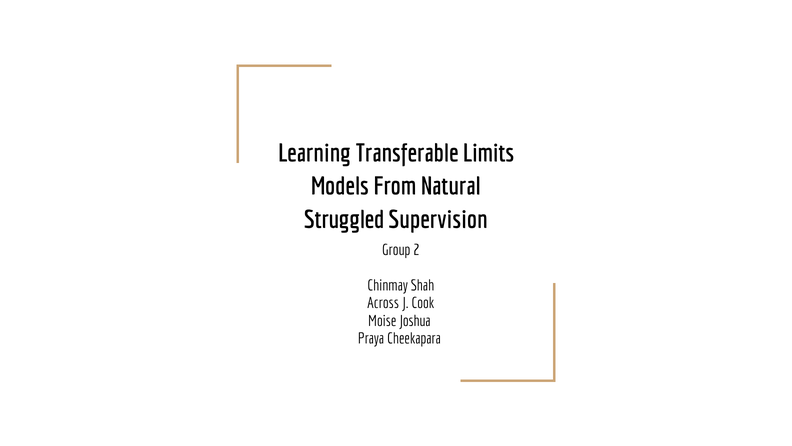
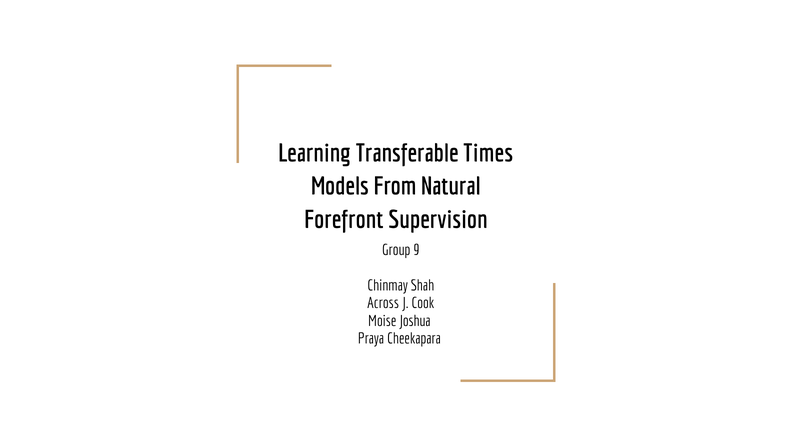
Limits: Limits -> Times (488, 153)
Struggled: Struggled -> Forefront (344, 220)
2: 2 -> 9 (417, 250)
